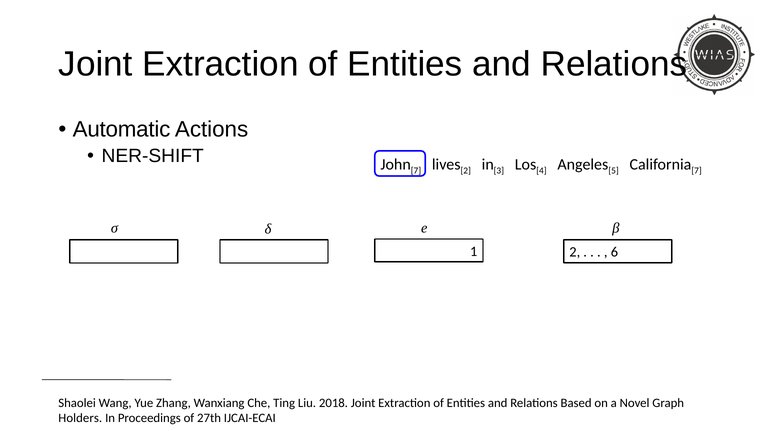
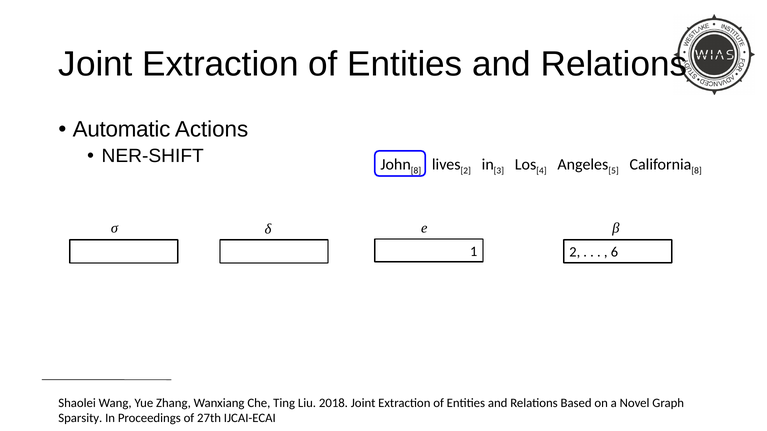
7: 7 -> 8 (416, 171)
7: 7 -> 8 (697, 171)
Holders: Holders -> Sparsity (80, 419)
